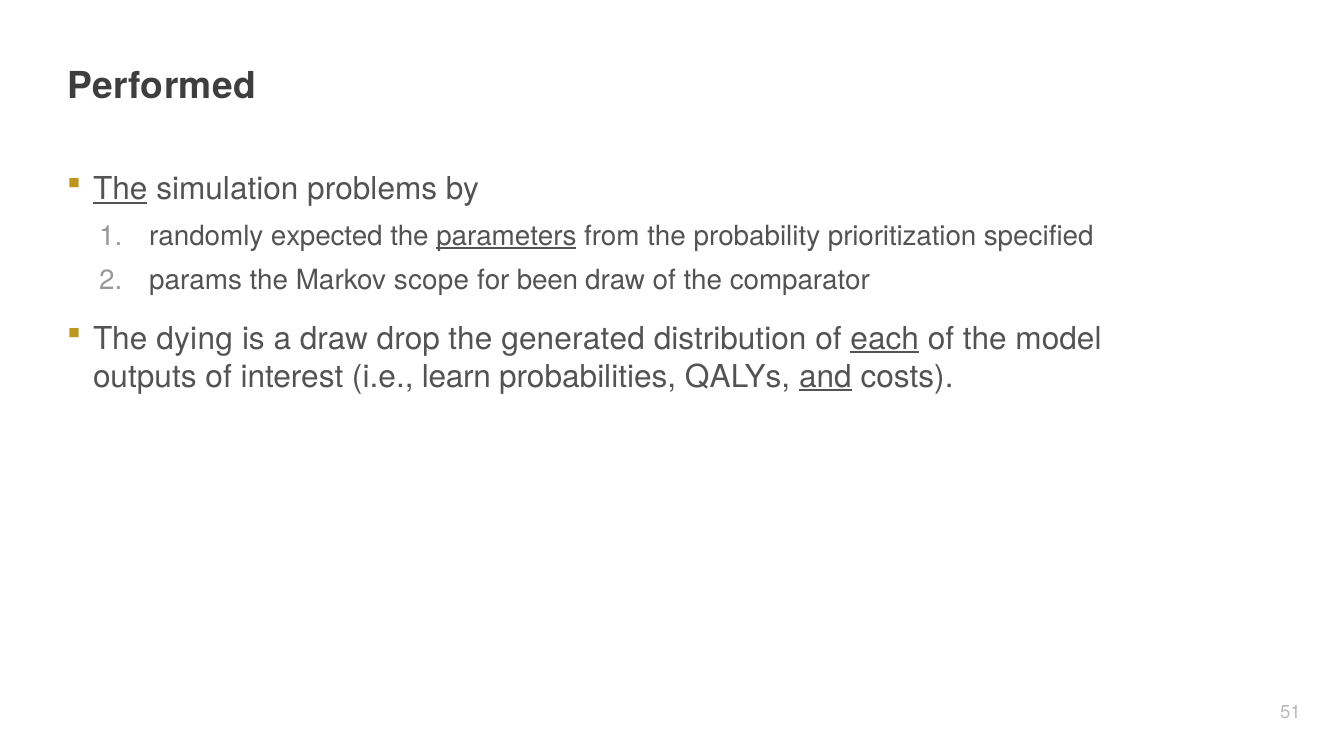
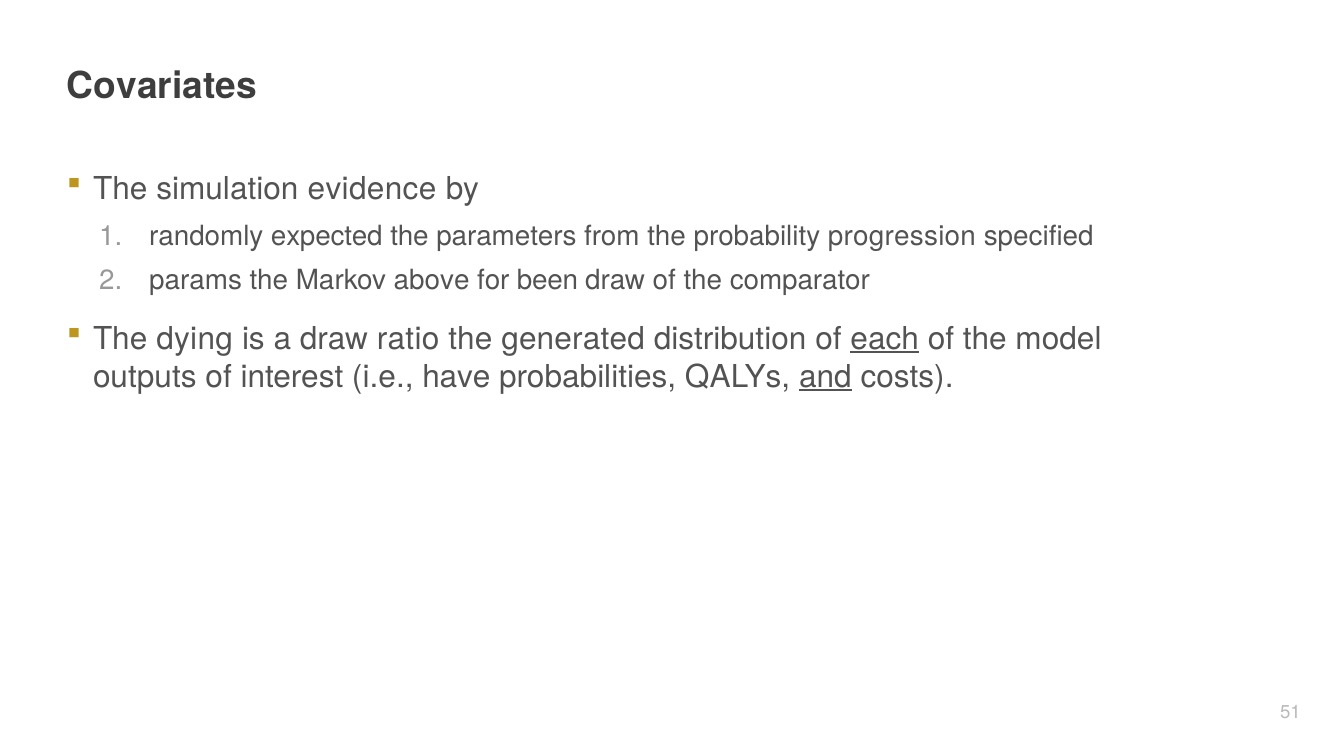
Performed: Performed -> Covariates (162, 86)
The underline: present -> none (120, 189)
problems: problems -> evidence (372, 189)
parameters underline: present -> none (506, 236)
prioritization: prioritization -> progression (902, 236)
scope: scope -> above (432, 281)
drop: drop -> ratio (408, 339)
learn: learn -> have (456, 377)
